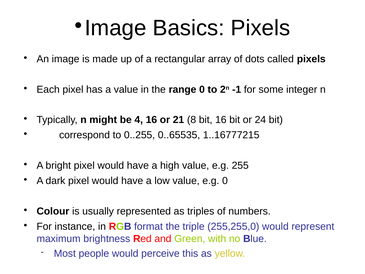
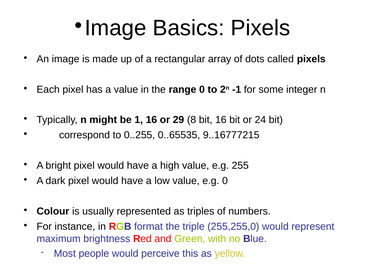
4: 4 -> 1 (139, 120)
21: 21 -> 29 (178, 120)
1..16777215: 1..16777215 -> 9..16777215 (231, 135)
